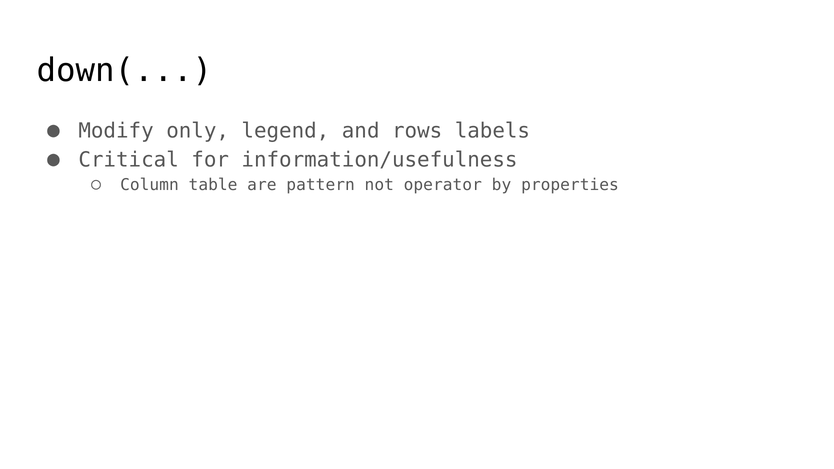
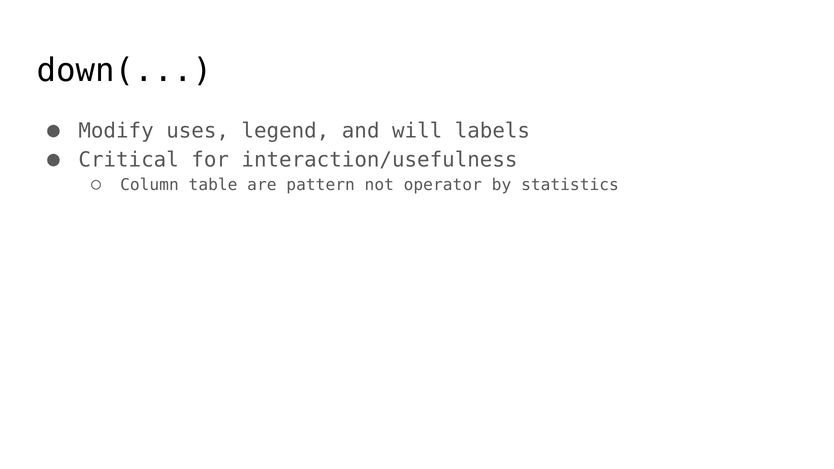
only: only -> uses (198, 131)
rows: rows -> will (417, 131)
information/usefulness: information/usefulness -> interaction/usefulness (379, 160)
properties: properties -> statistics (570, 185)
